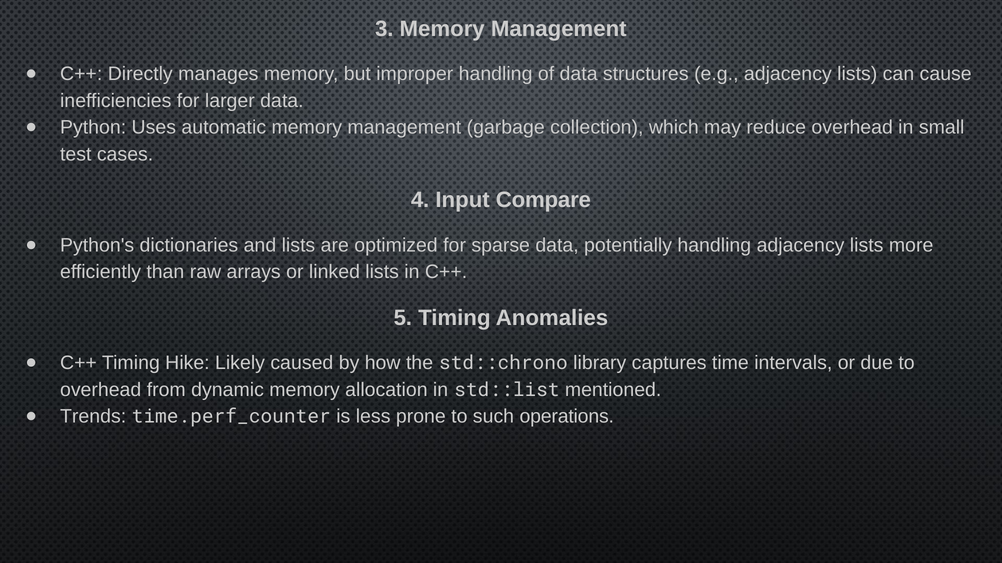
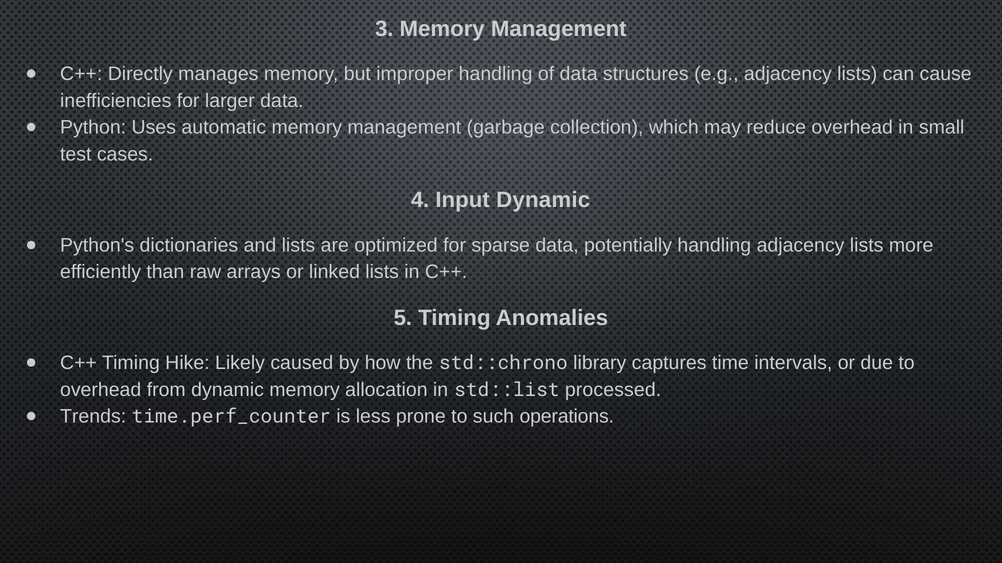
Input Compare: Compare -> Dynamic (543, 200)
mentioned: mentioned -> processed (613, 390)
